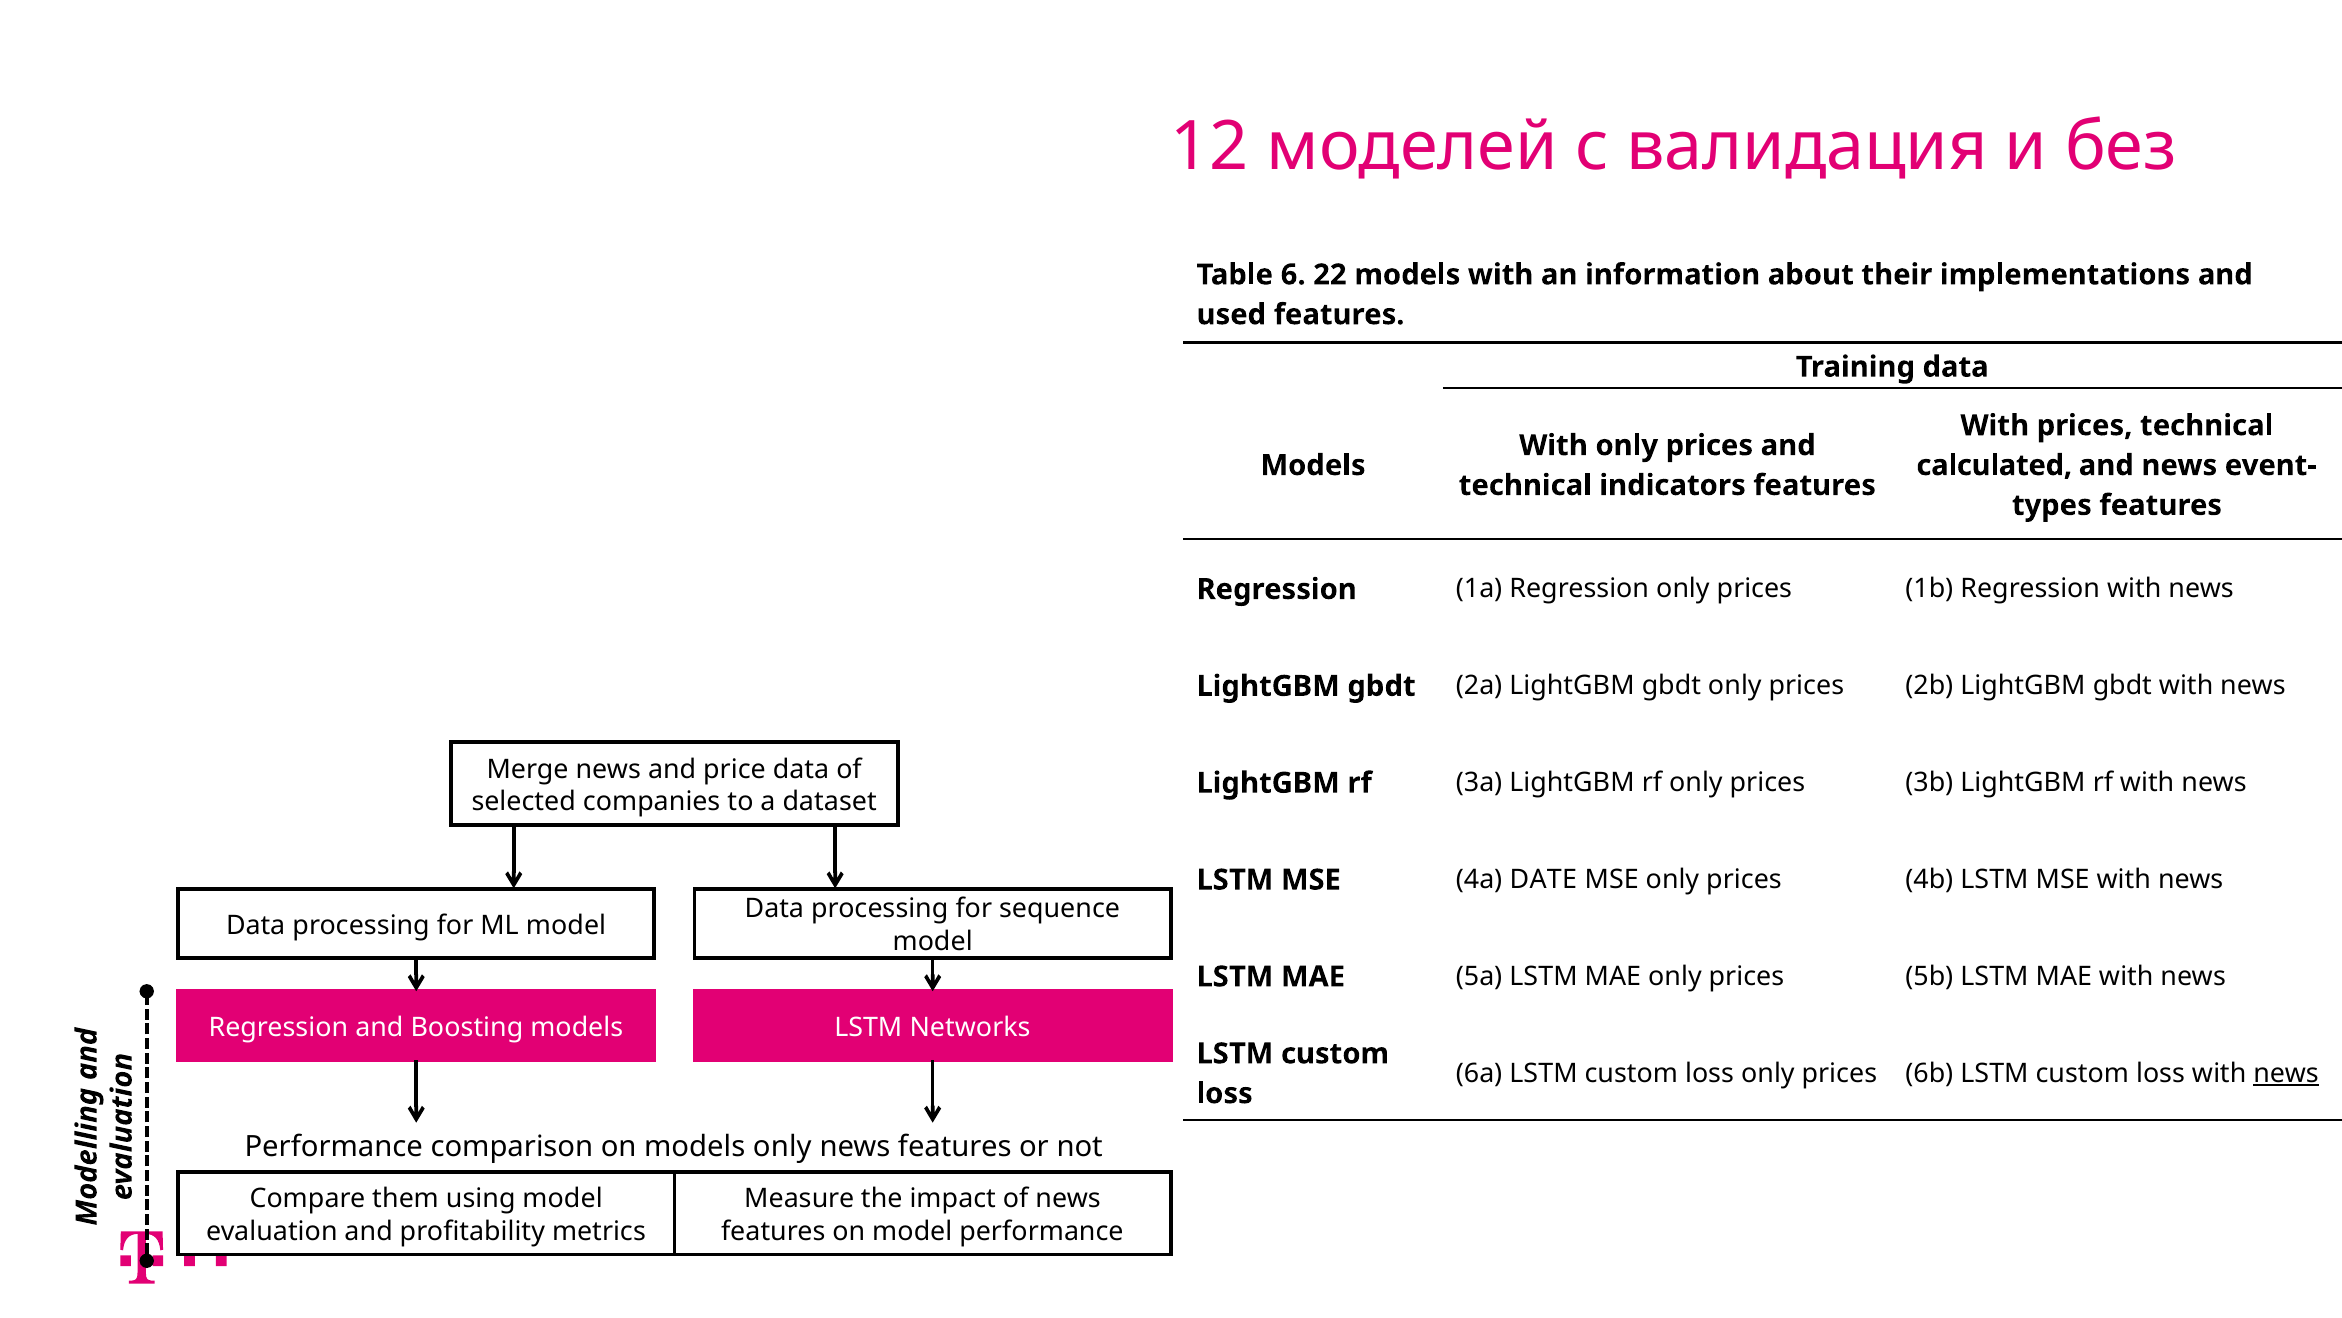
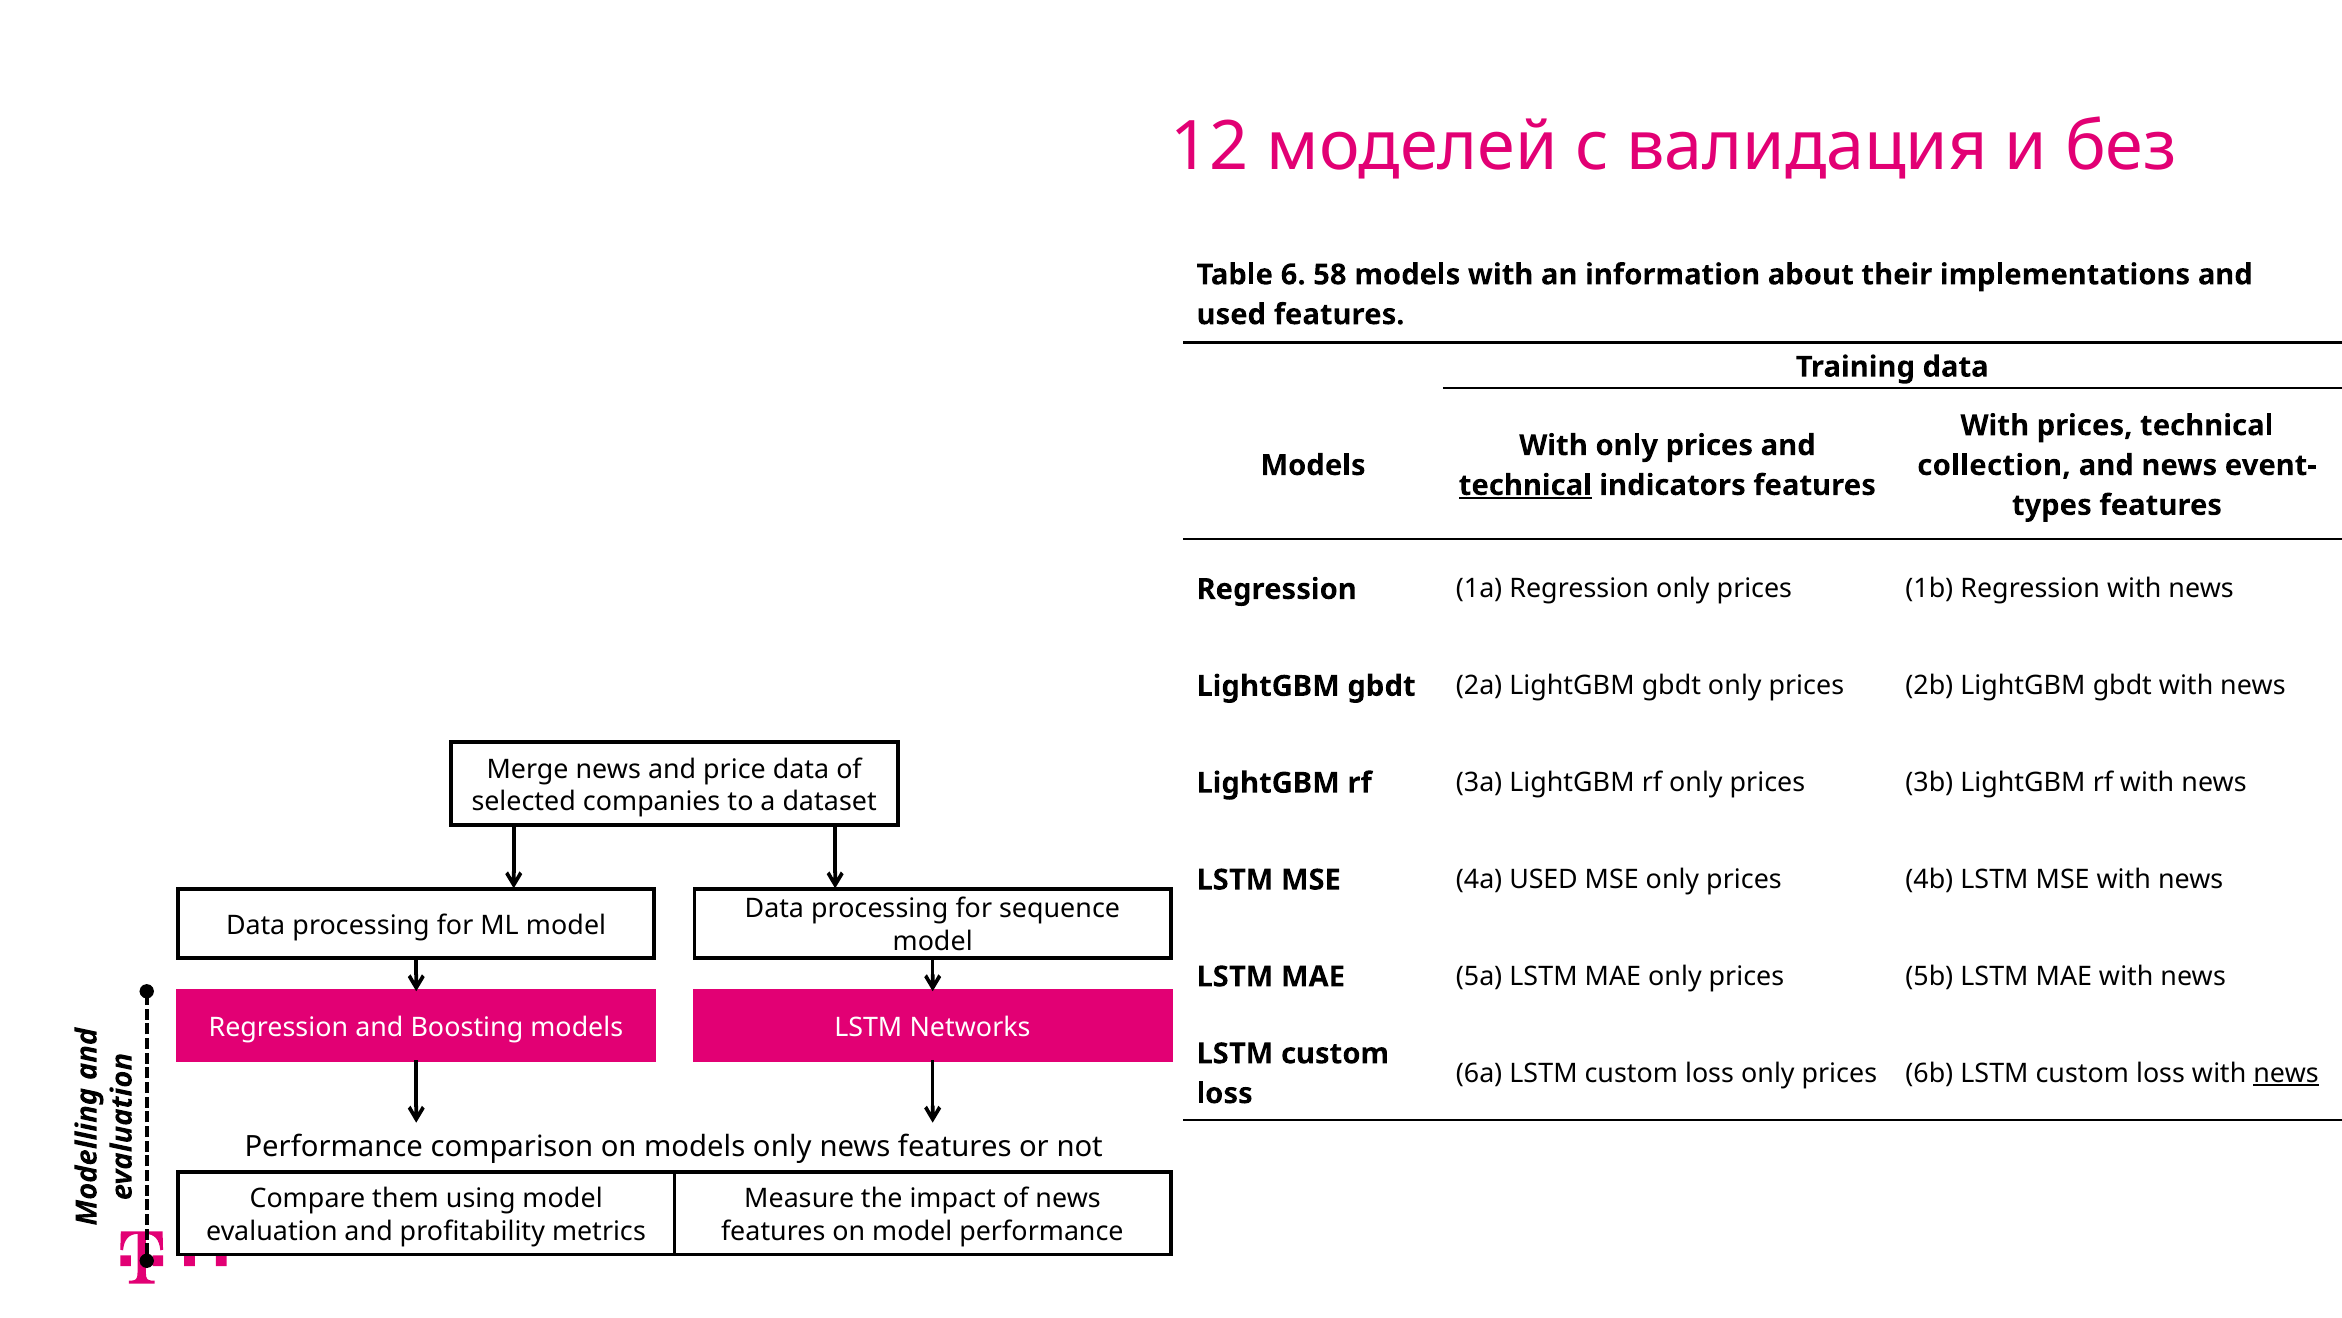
22: 22 -> 58 (1330, 275)
calculated: calculated -> collection (1994, 465)
technical underline: none -> present (1525, 485)
4a DATE: DATE -> USED (1544, 879)
